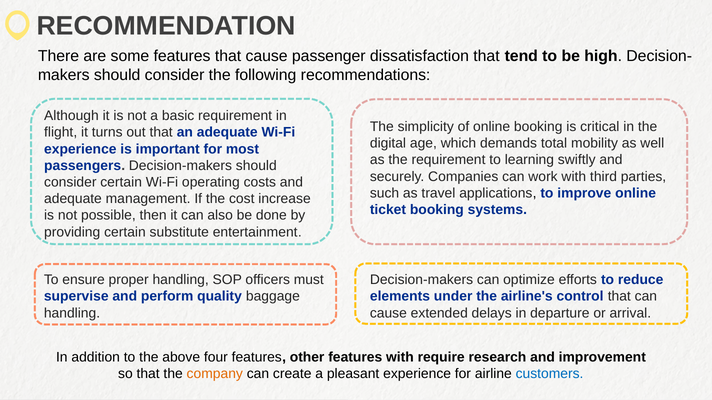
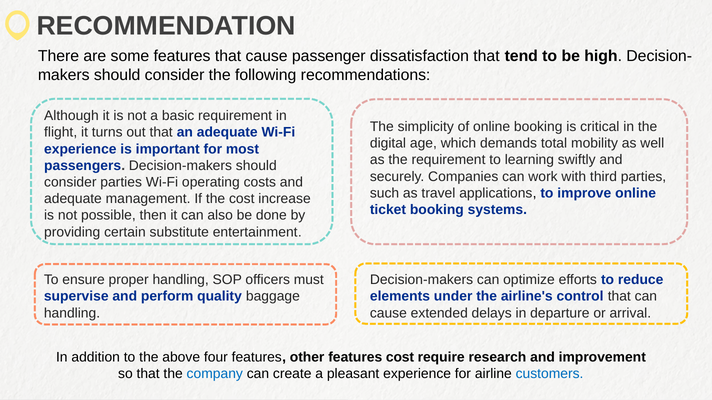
consider certain: certain -> parties (121, 182)
features with: with -> cost (400, 358)
company colour: orange -> blue (215, 374)
